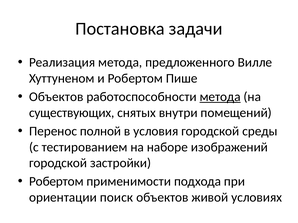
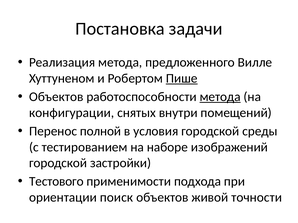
Пише underline: none -> present (182, 78)
существующих: существующих -> конфигурации (72, 113)
Робертом: Робертом -> Тестового (56, 182)
условиях: условиях -> точности (257, 198)
